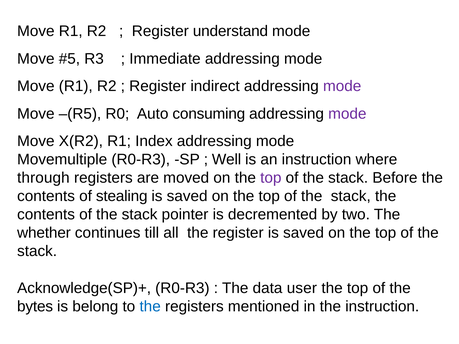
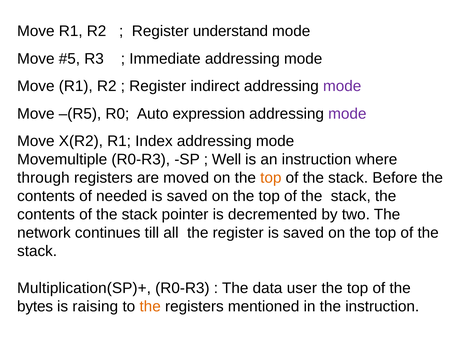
consuming: consuming -> expression (209, 114)
top colour: purple -> orange (271, 178)
stealing: stealing -> needed (122, 196)
whether: whether -> network (44, 233)
Acknowledge(SP)+: Acknowledge(SP)+ -> Multiplication(SP)+ (84, 288)
belong: belong -> raising (95, 307)
the colour: blue -> orange (150, 307)
